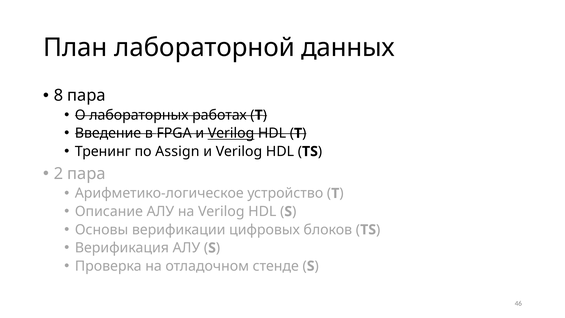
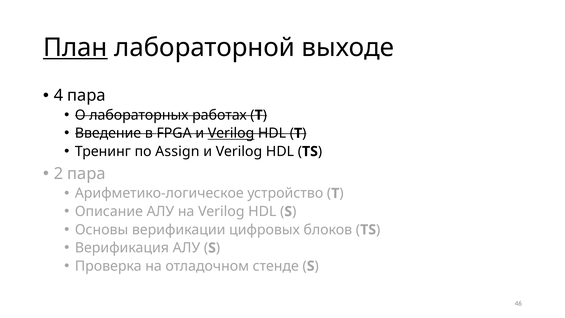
План underline: none -> present (75, 47)
данных: данных -> выходе (348, 47)
8: 8 -> 4 (58, 95)
